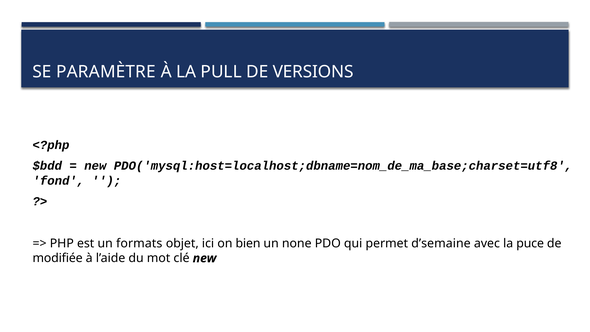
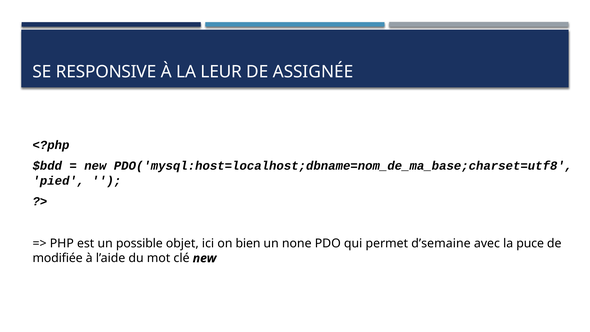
PARAMÈTRE: PARAMÈTRE -> RESPONSIVE (106, 72)
PULL: PULL -> LEUR (221, 72)
VERSIONS: VERSIONS -> ASSIGNÉE (313, 72)
fond: fond -> pied (58, 181)
formats: formats -> possible (139, 243)
